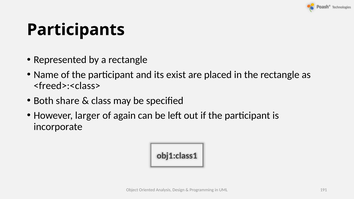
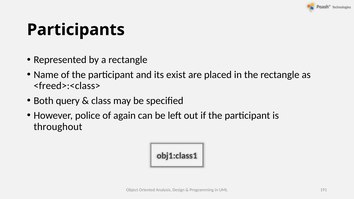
share: share -> query (68, 101)
larger: larger -> police (88, 116)
incorporate: incorporate -> throughout (58, 127)
